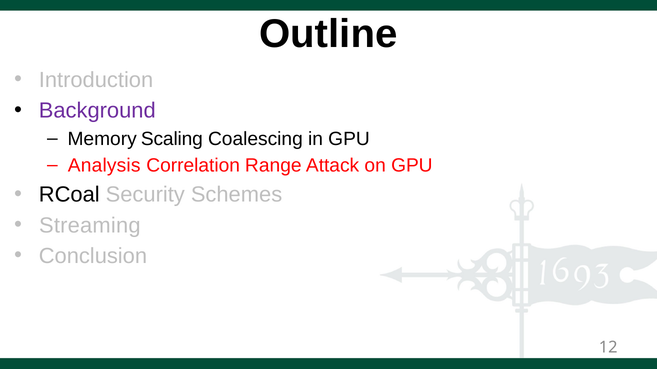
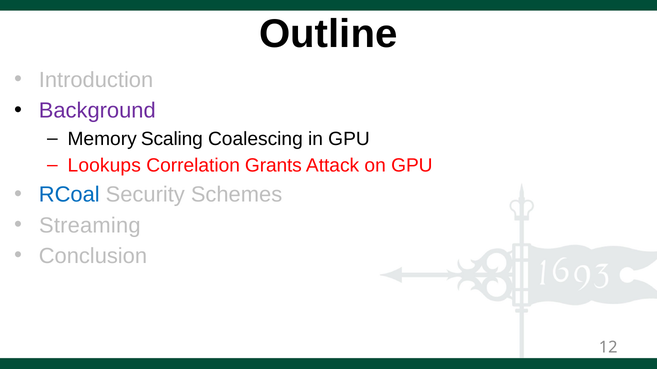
Analysis: Analysis -> Lookups (104, 166)
Range: Range -> Grants (273, 166)
RCoal colour: black -> blue (69, 195)
